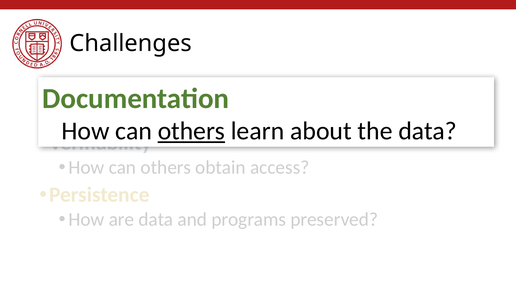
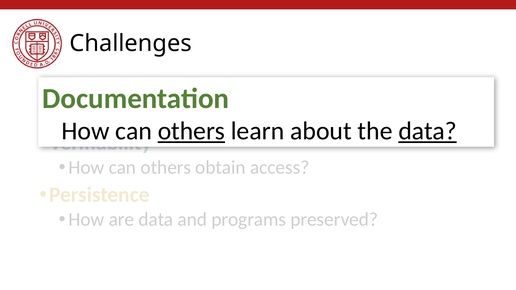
data underline: none -> present (428, 131)
